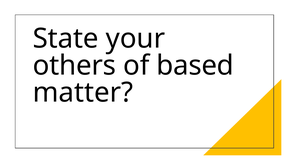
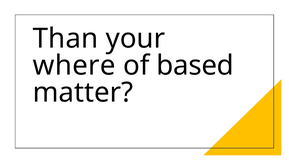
State: State -> Than (65, 38)
others: others -> where (74, 65)
